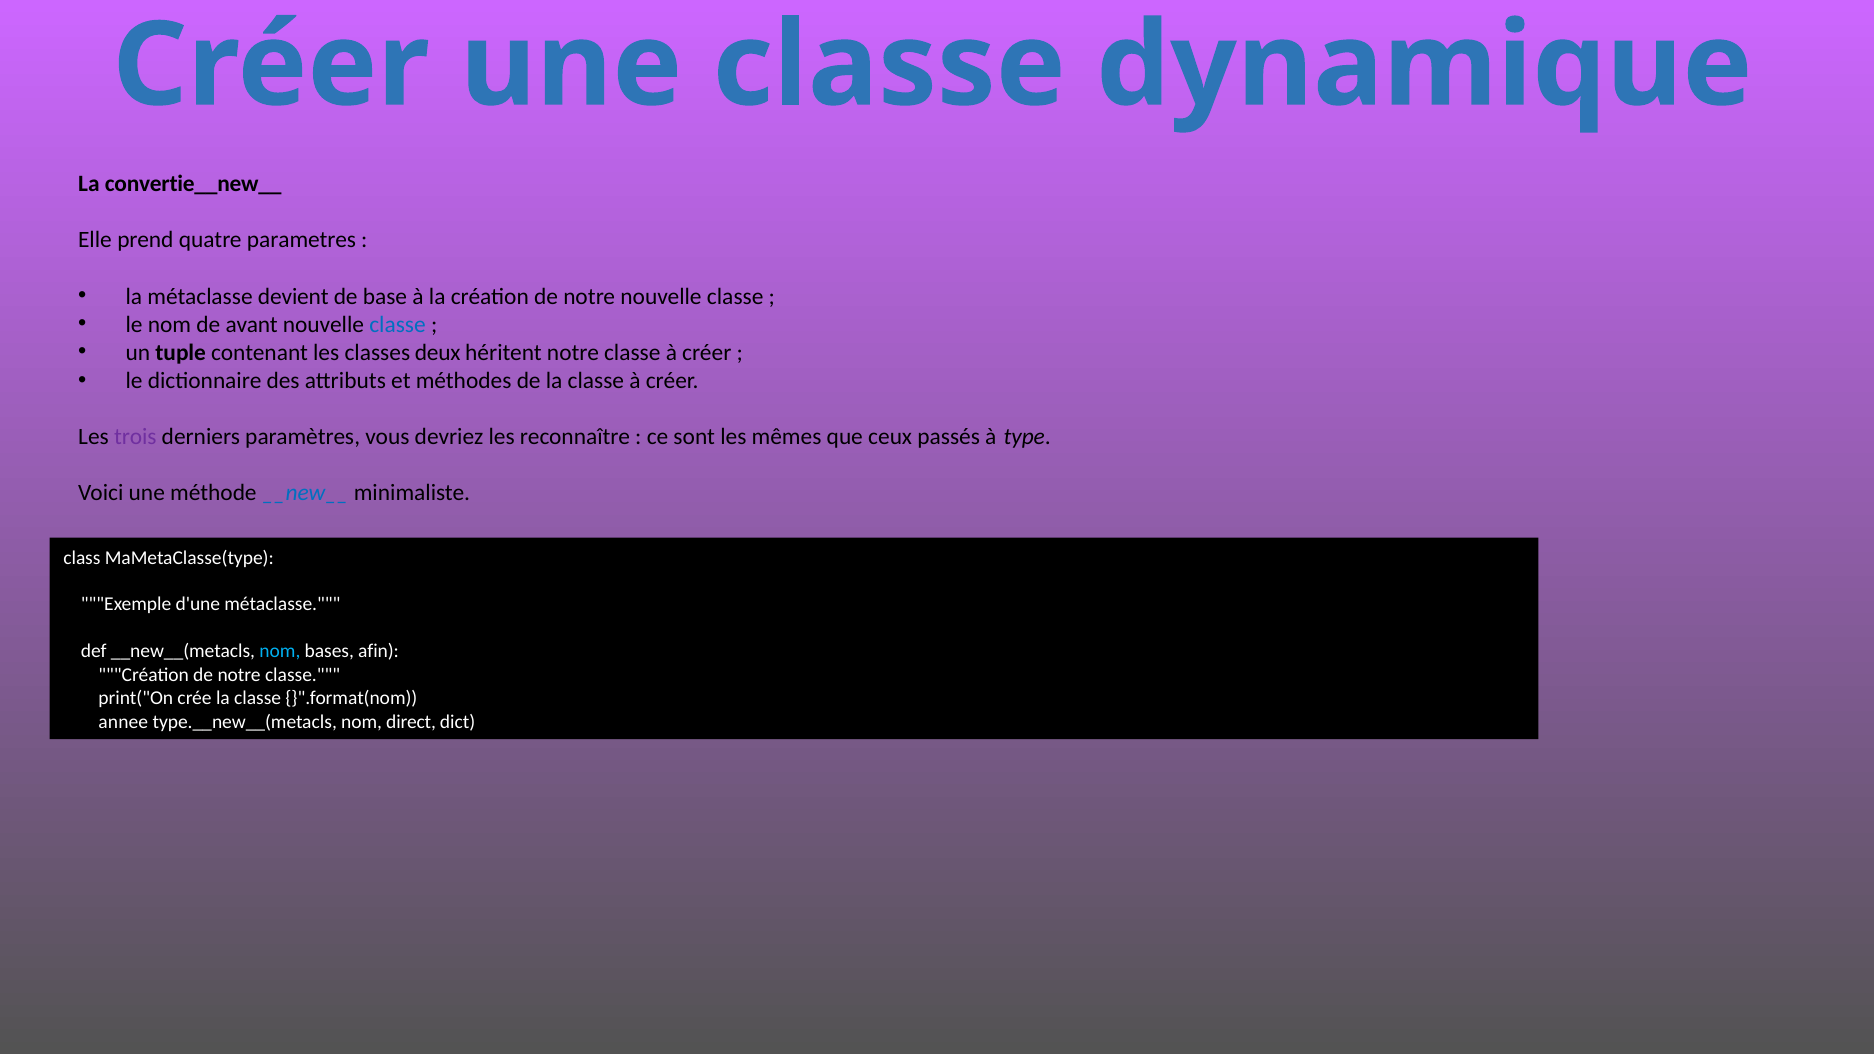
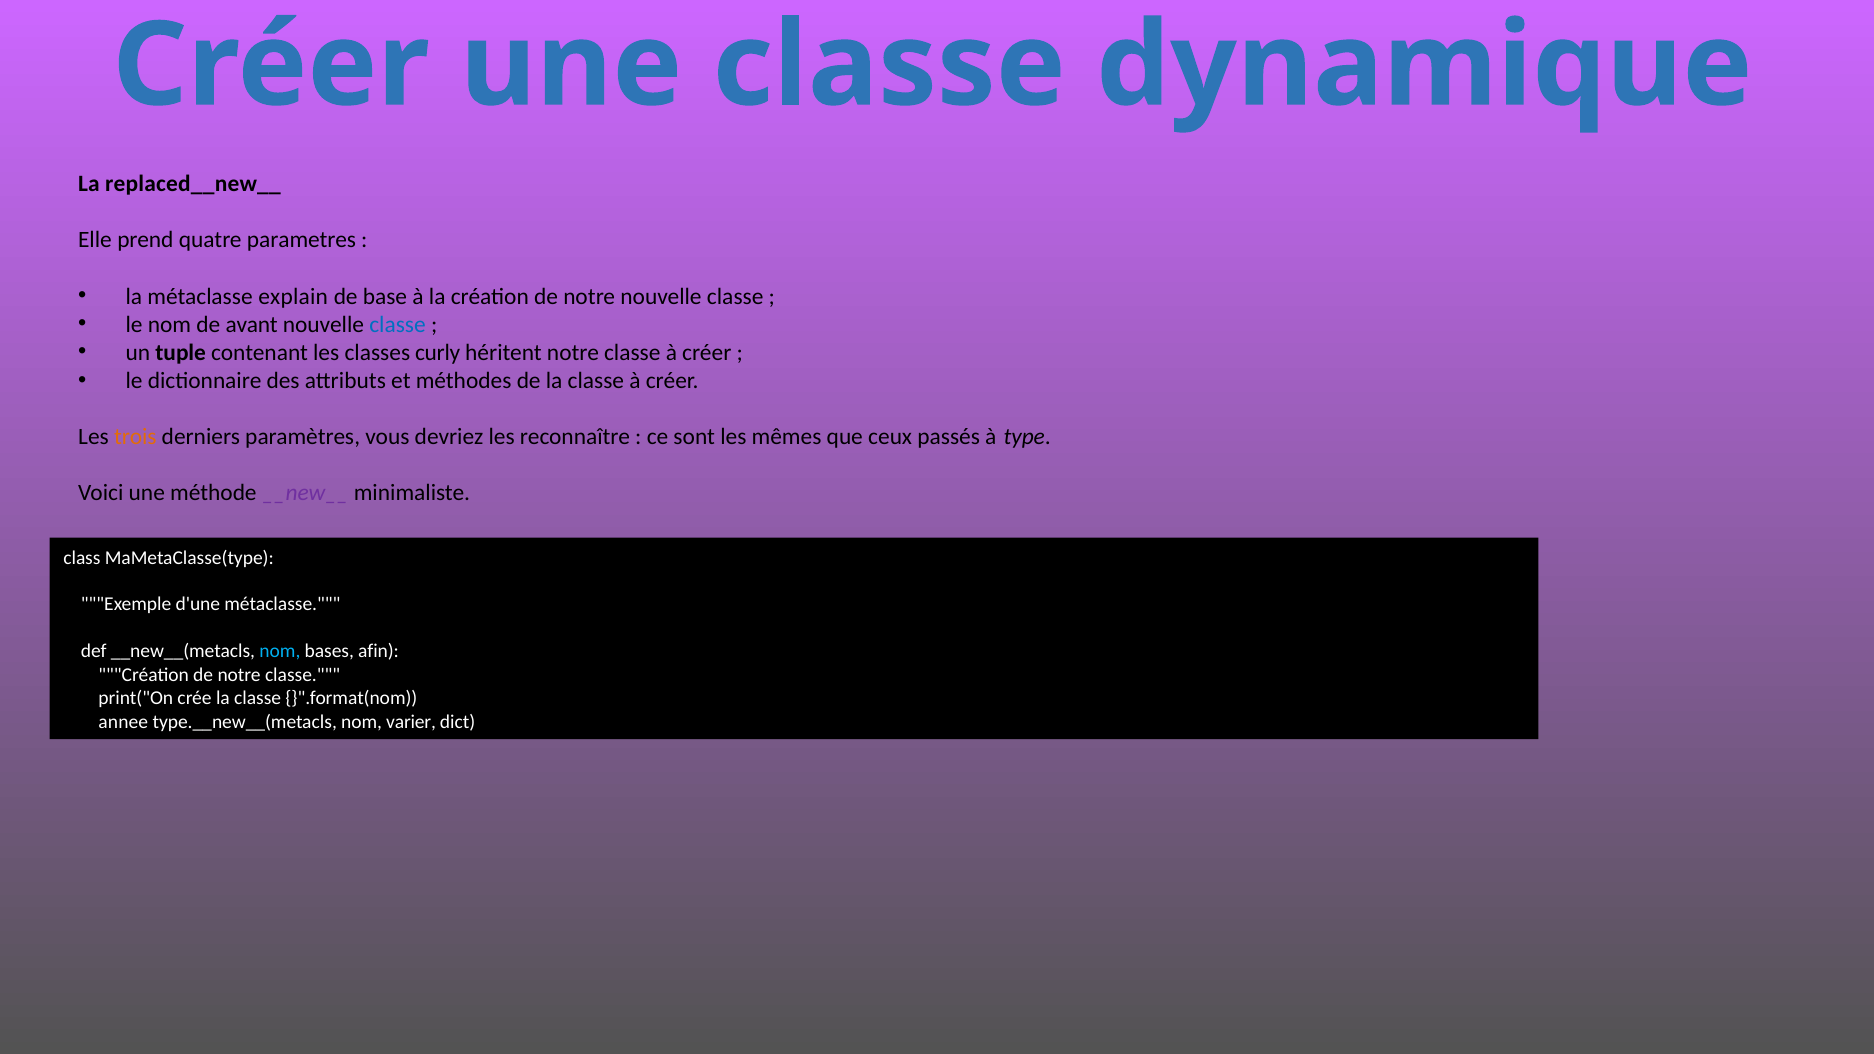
convertie__new__: convertie__new__ -> replaced__new__ (193, 184)
devient: devient -> explain (293, 296)
deux: deux -> curly (438, 353)
trois colour: purple -> orange (135, 437)
__new__ colour: blue -> purple (305, 493)
direct: direct -> varier (411, 722)
